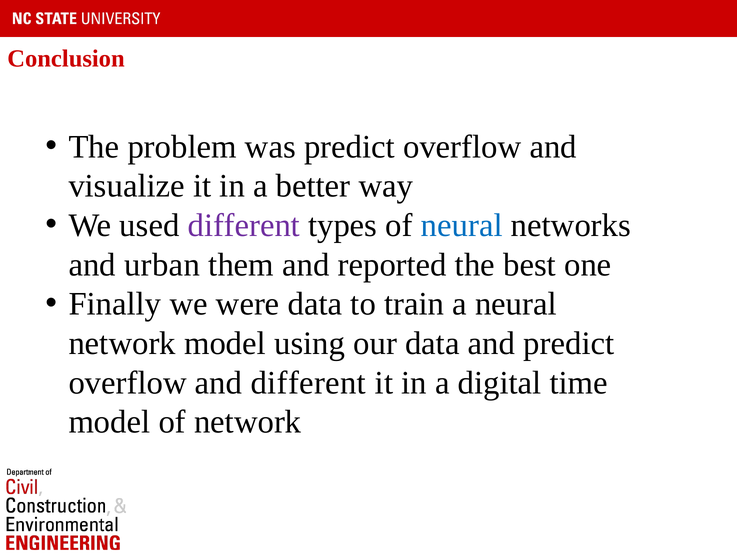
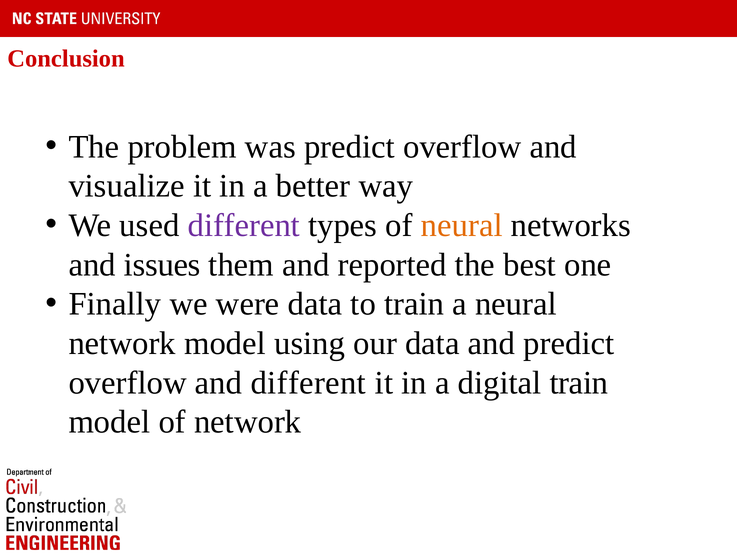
neural colour: blue -> orange (462, 225)
urban: urban -> issues (162, 265)
digital time: time -> train (579, 383)
